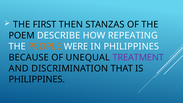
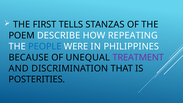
THEN: THEN -> TELLS (71, 24)
PEOPLE colour: orange -> blue (45, 46)
PHILIPPINES: PHILIPPINES -> POSTERITIES (37, 79)
